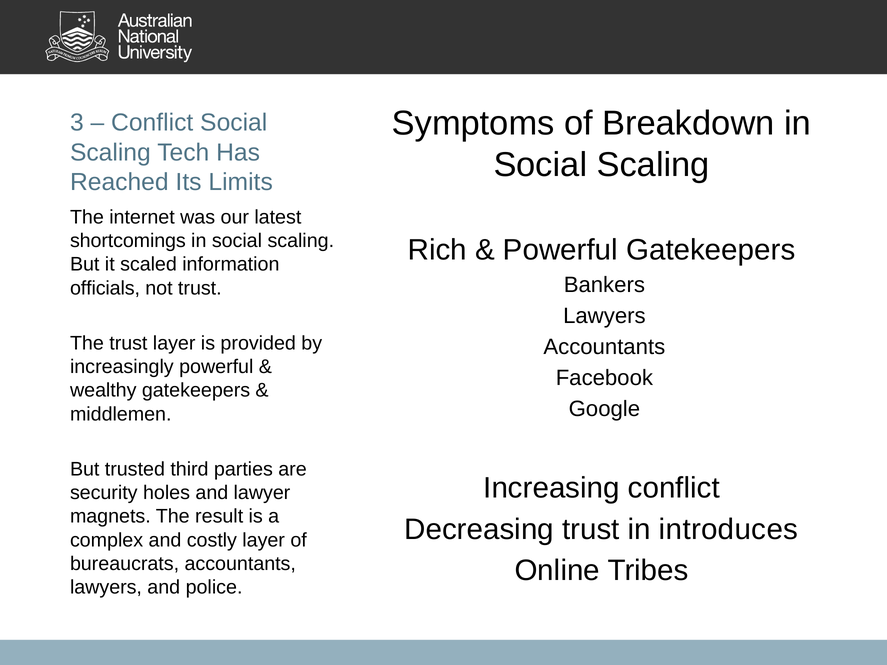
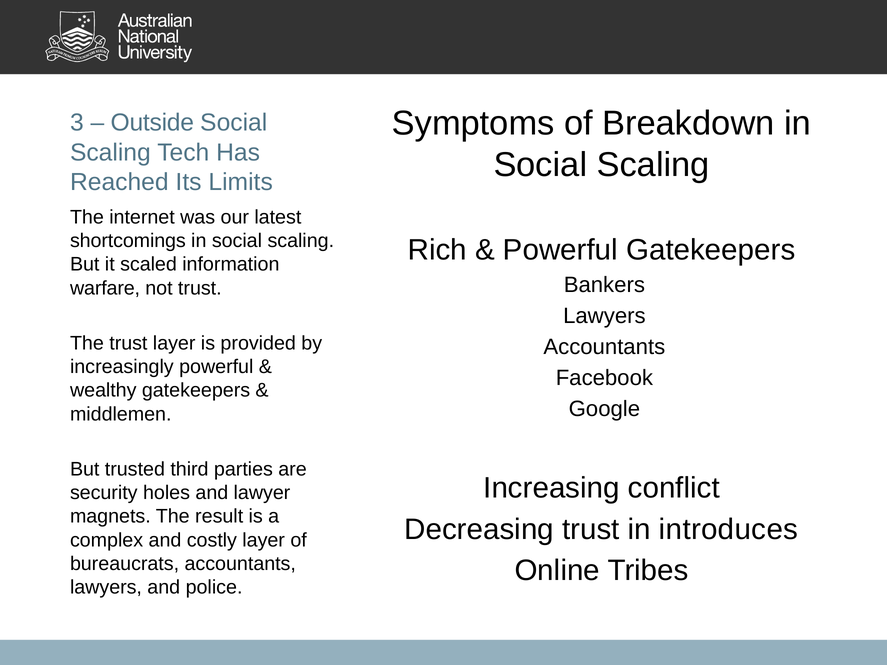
Conflict: Conflict -> Outside (152, 123)
officials: officials -> warfare (105, 288)
